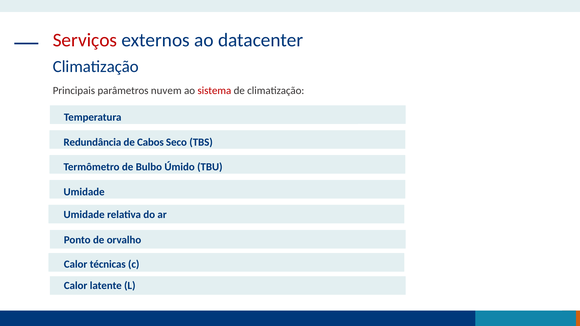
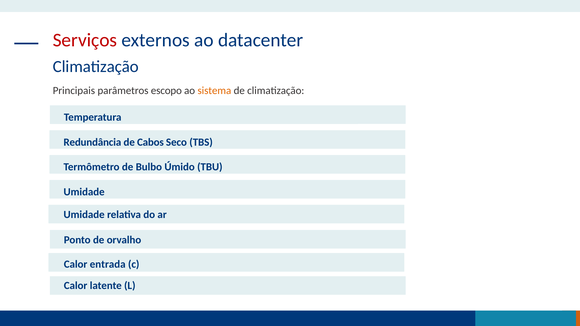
nuvem: nuvem -> escopo (166, 91)
sistema colour: red -> orange (214, 91)
técnicas: técnicas -> entrada (108, 264)
